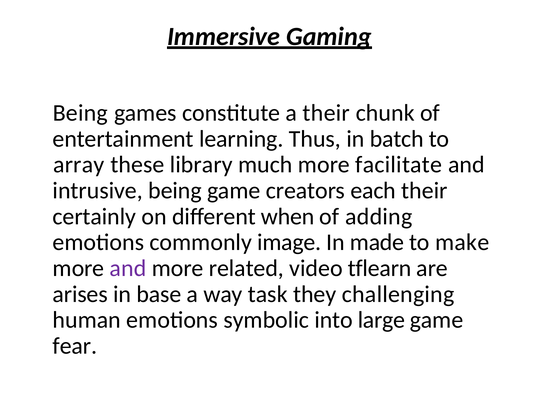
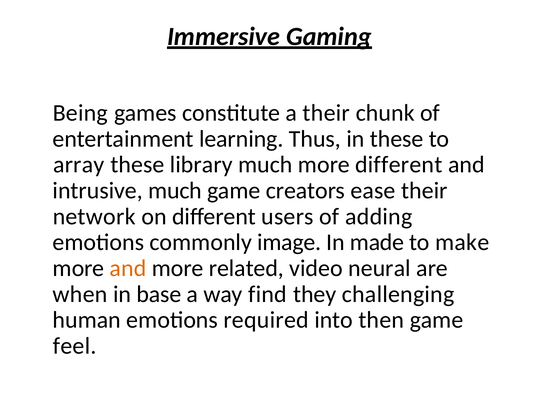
in batch: batch -> these (397, 139)
more facilitate: facilitate -> different (399, 165)
intrusive being: being -> much (175, 191)
each: each -> ease (373, 191)
certainly: certainly -> network (94, 217)
when: when -> users (287, 217)
and colour: purple -> orange (128, 268)
tflearn: tflearn -> neural (379, 268)
arises: arises -> when (80, 294)
task: task -> find (268, 294)
symbolic: symbolic -> required (266, 320)
large: large -> then (381, 320)
fear: fear -> feel (75, 346)
